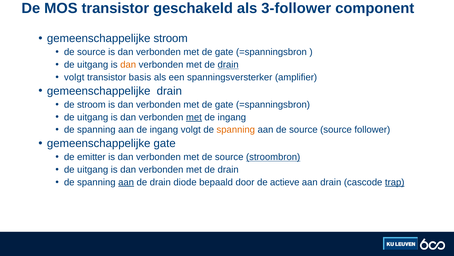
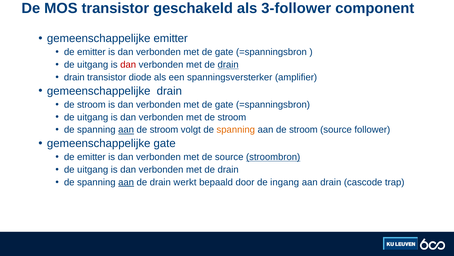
gemeenschappelijke stroom: stroom -> emitter (171, 38)
source: source -> emitter (91, 52)
dan colour: orange -> red (128, 65)
volgt: volgt -> drain (74, 77)
basis: basis -> diode (140, 77)
met underline: present -> none (194, 117)
ingang: ingang -> stroom (232, 117)
aan underline: none -> present (126, 129)
ingang: ingang -> stroom (164, 129)
source: source -> stroom (303, 129)
diode: diode -> werkt (185, 182)
actieve: actieve -> ingang (285, 182)
trap underline: present -> none (395, 182)
